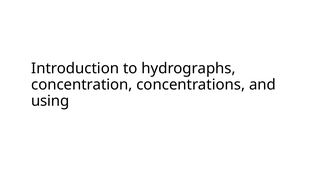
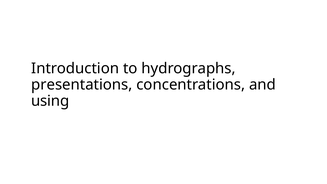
concentration: concentration -> presentations (82, 85)
